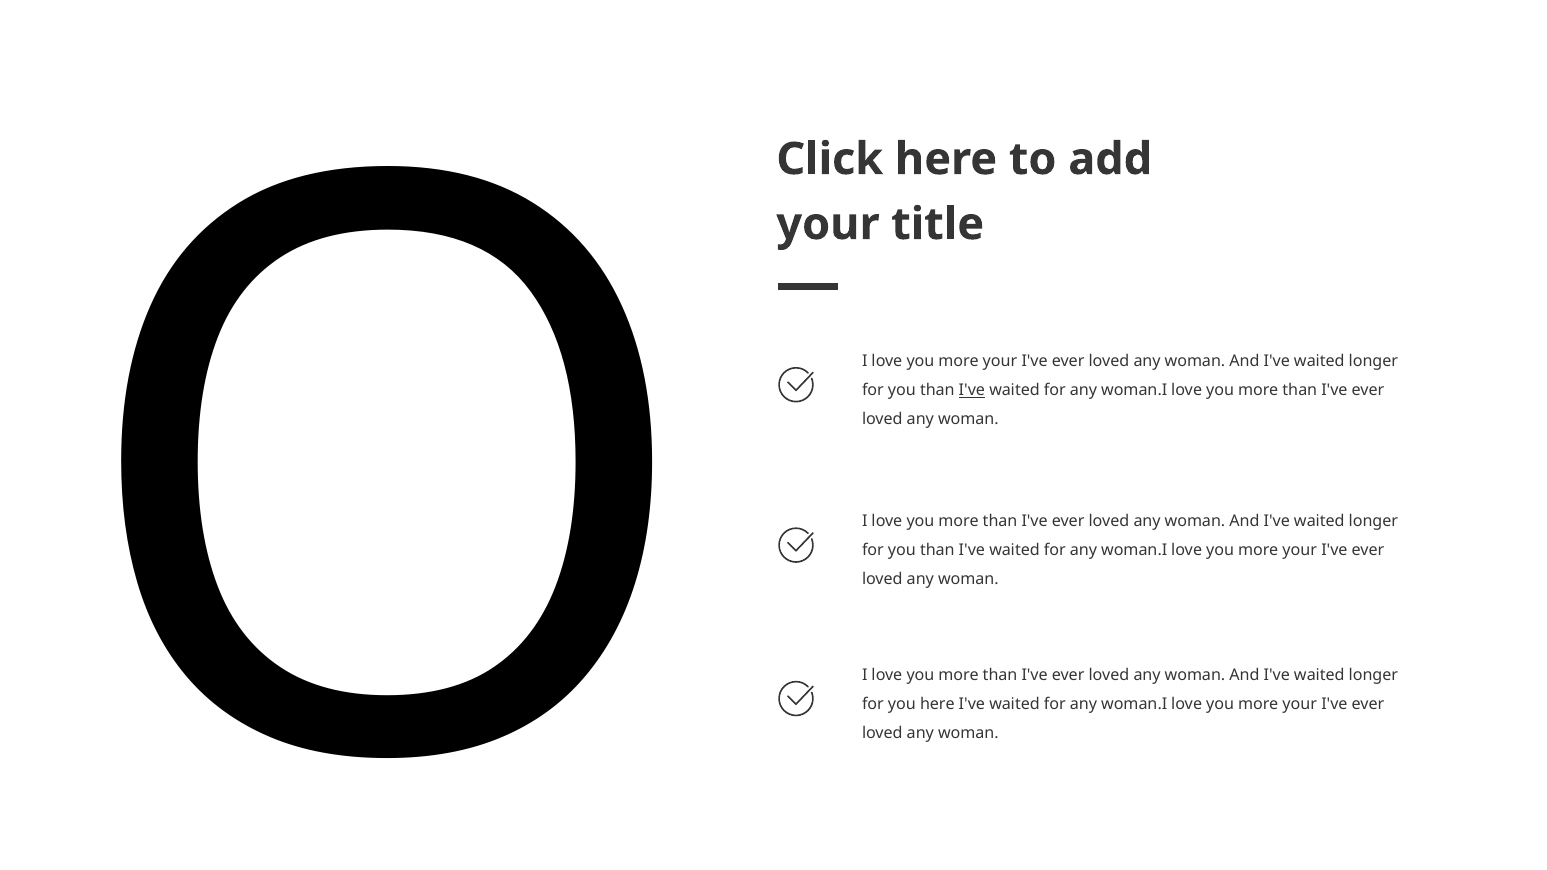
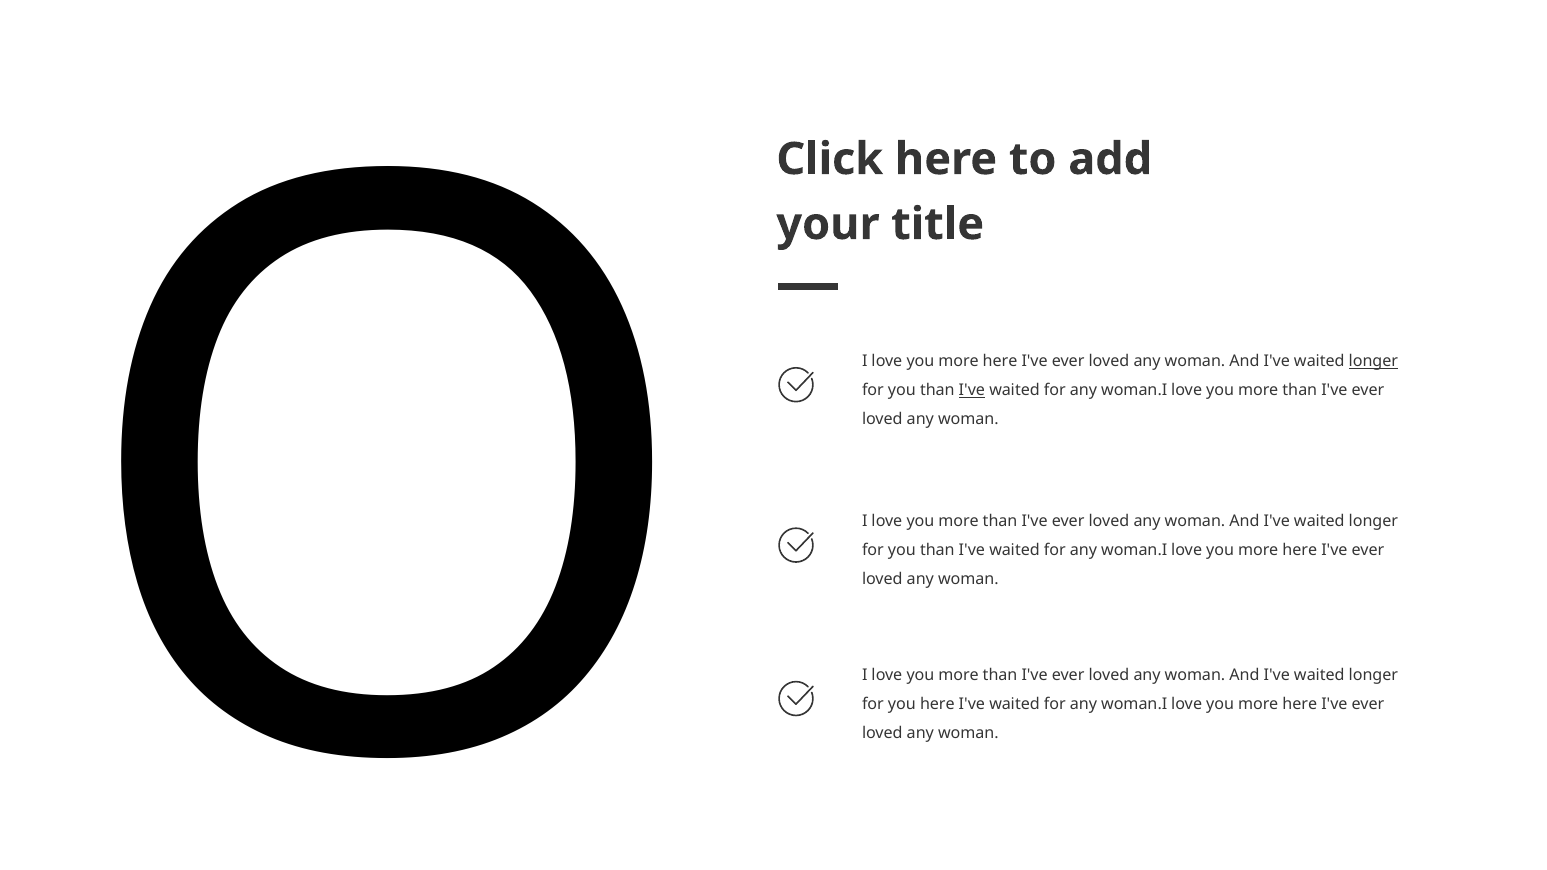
your: your -> here (1000, 361)
longer underline: none -> present (1373, 361)
your: your -> here (1300, 551)
your: your -> here (1300, 704)
